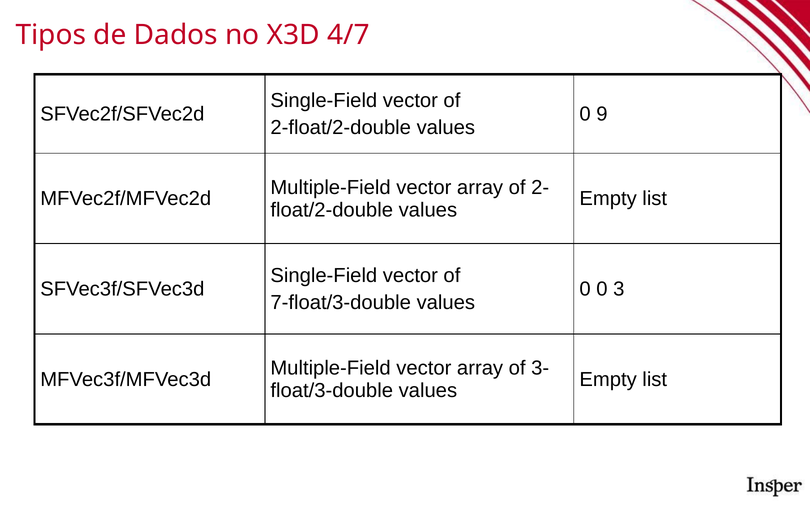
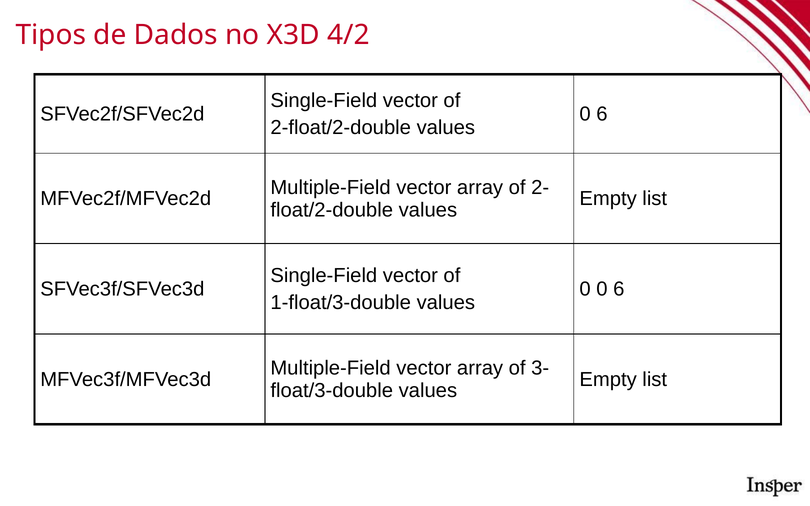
4/7: 4/7 -> 4/2 (348, 35)
9: 9 -> 6 (602, 114)
0 0 3: 3 -> 6 (619, 289)
7-float/3-double: 7-float/3-double -> 1-float/3-double (341, 303)
